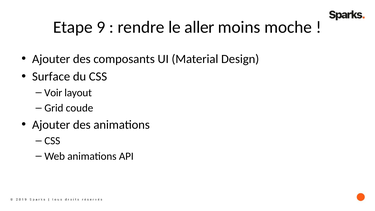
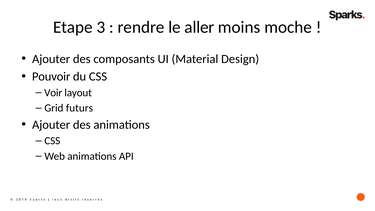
9: 9 -> 3 (101, 27)
Surface: Surface -> Pouvoir (51, 77)
coude: coude -> futurs (79, 108)
